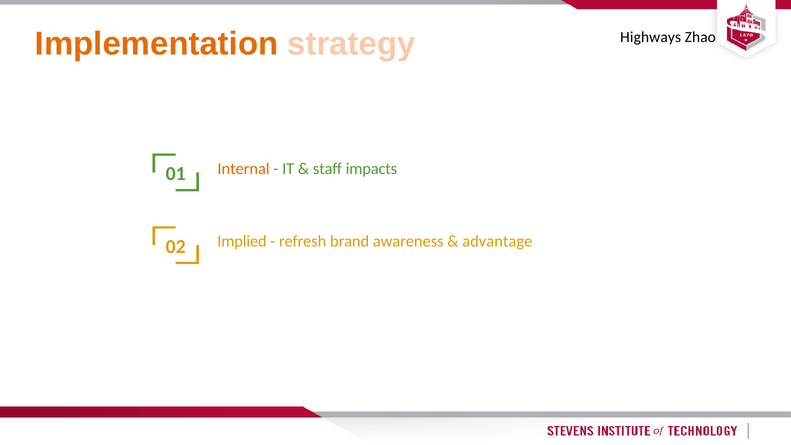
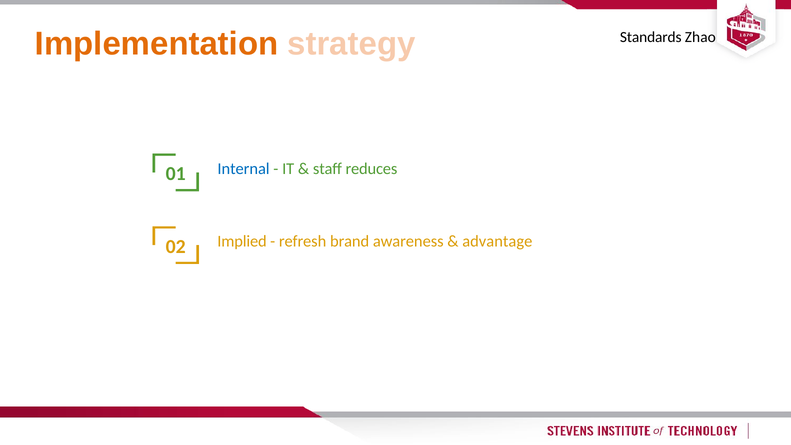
Highways: Highways -> Standards (651, 37)
Internal colour: orange -> blue (244, 169)
impacts: impacts -> reduces (371, 169)
